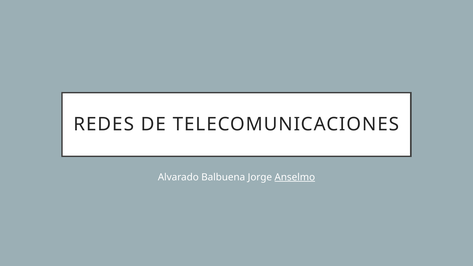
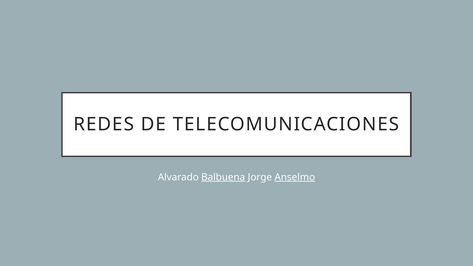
Balbuena underline: none -> present (223, 177)
